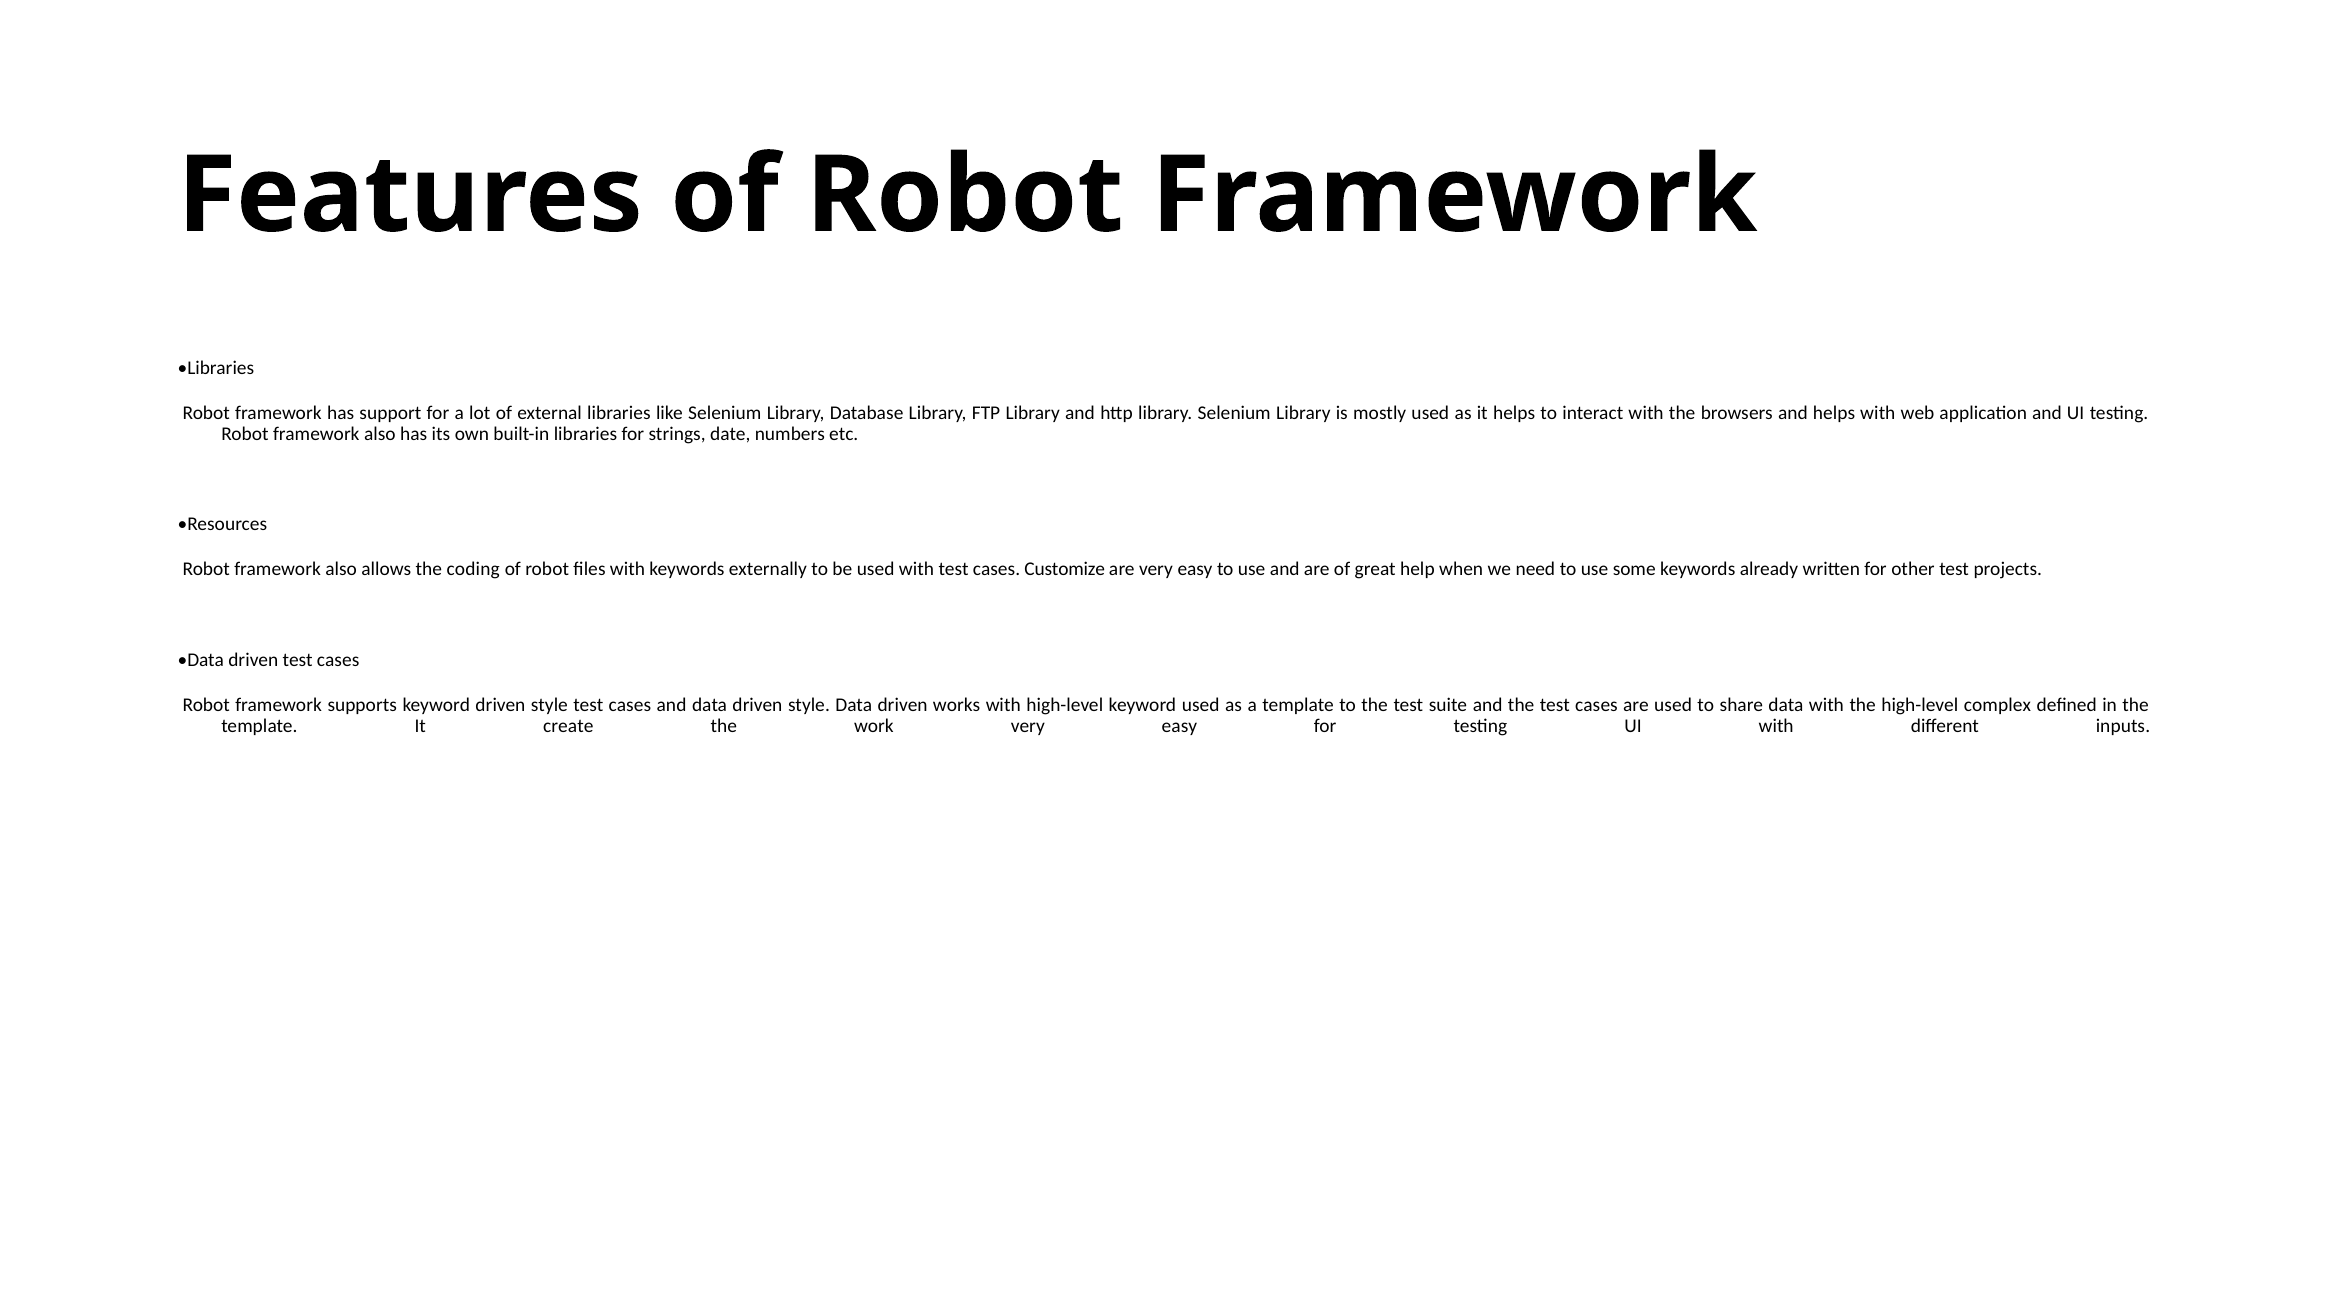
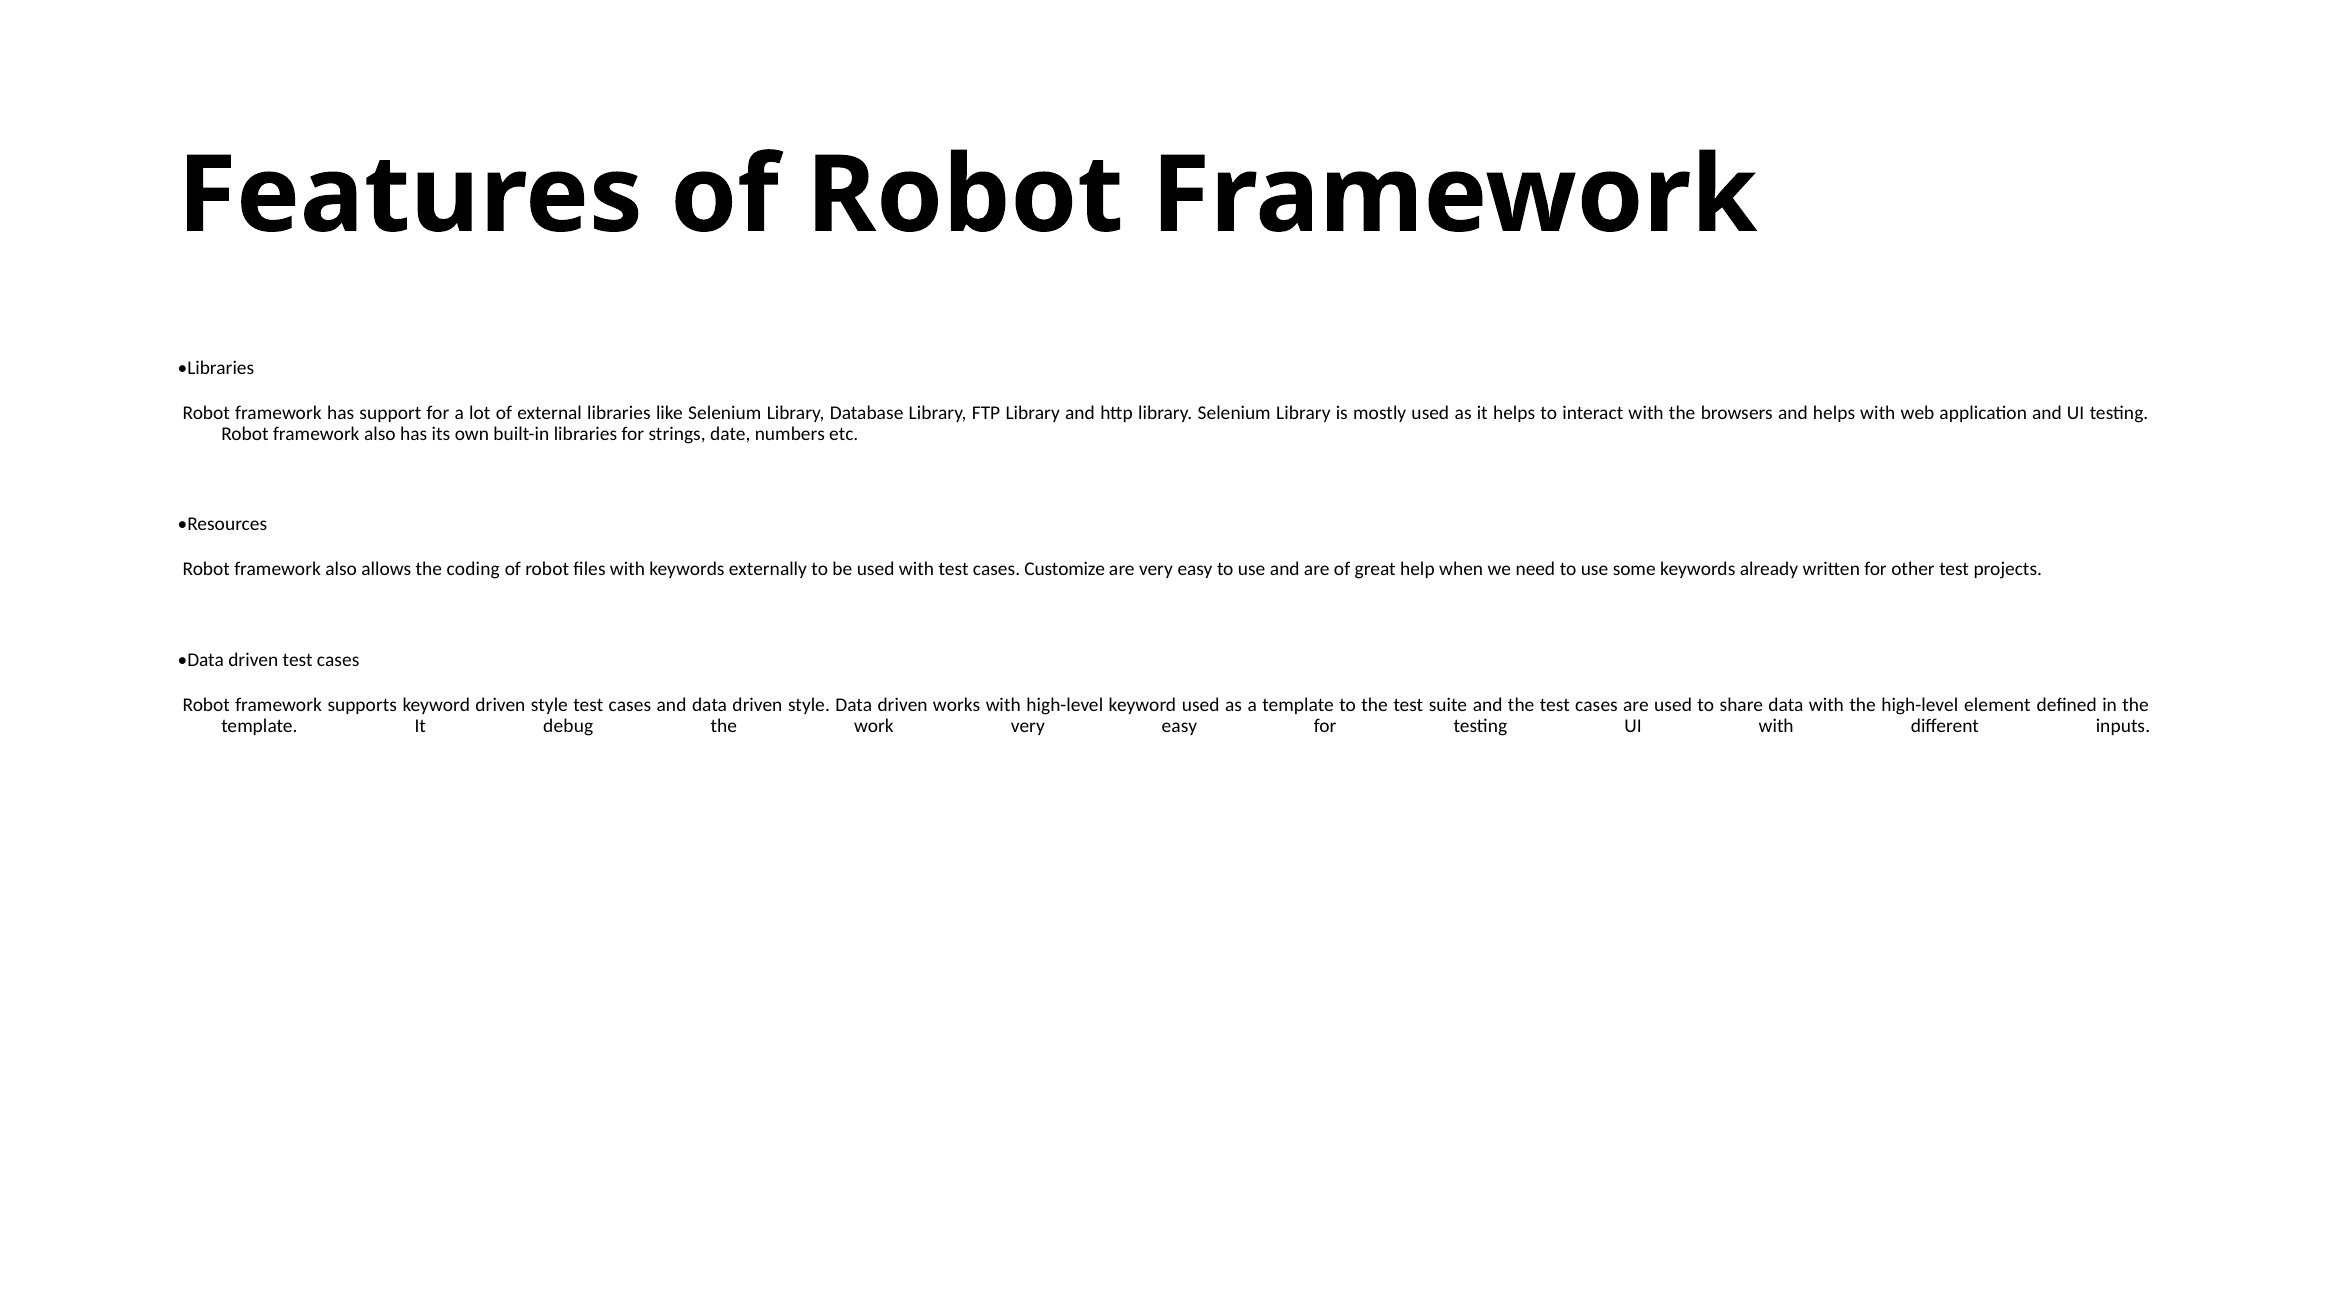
complex: complex -> element (1997, 705)
create: create -> debug (568, 726)
